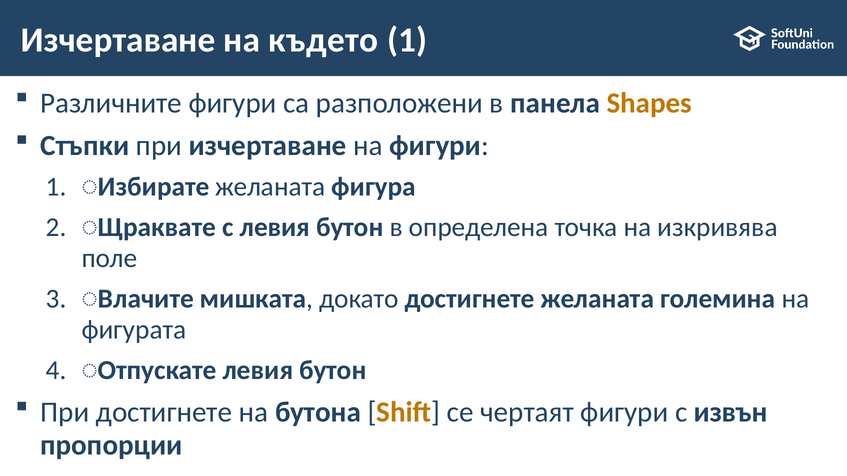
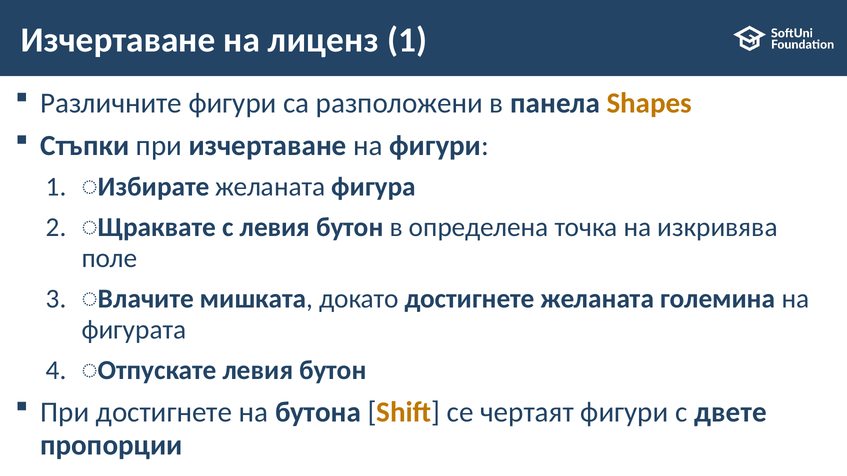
където: където -> лиценз (323, 40)
извън: извън -> двете (731, 412)
